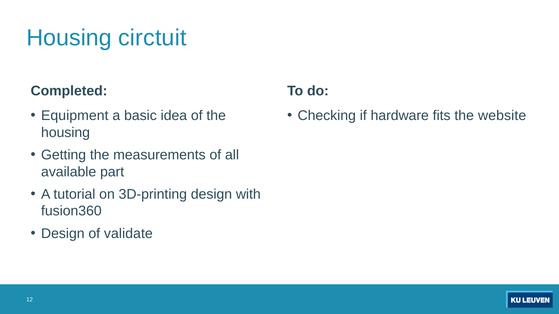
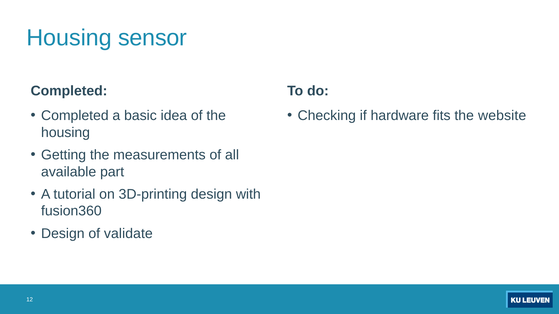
circtuit: circtuit -> sensor (153, 38)
Equipment: Equipment -> Completed (75, 116)
